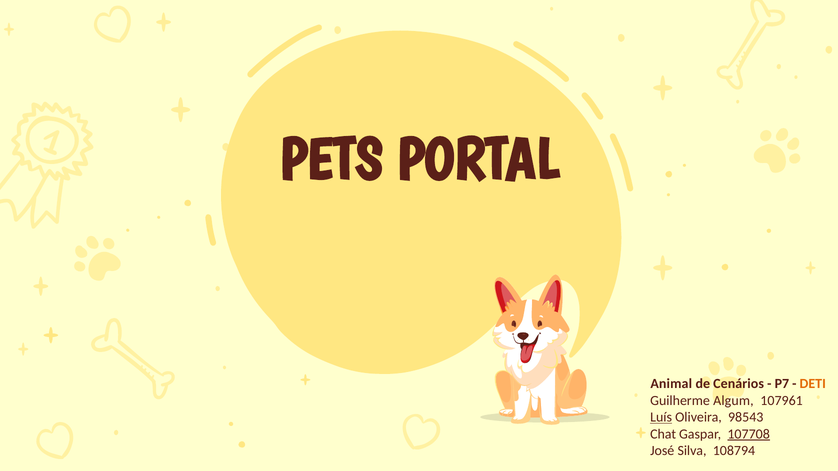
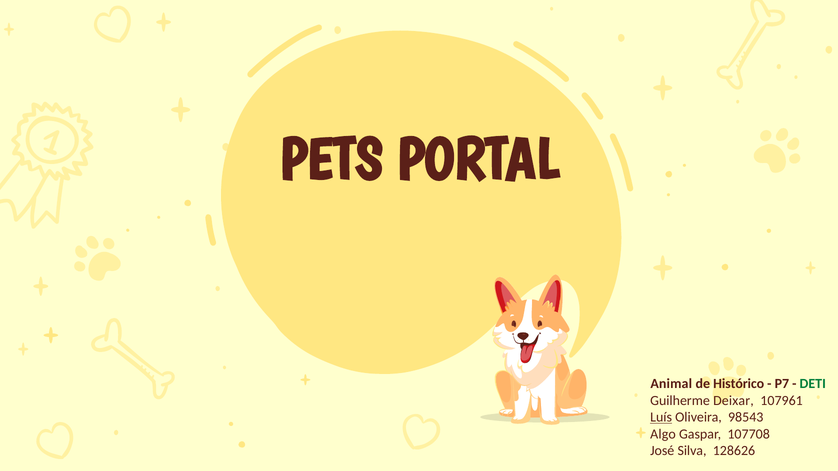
Cenários: Cenários -> Histórico (739, 384)
DETI colour: orange -> green (813, 384)
Algum: Algum -> Deixar (733, 401)
Chat: Chat -> Algo (663, 434)
107708 underline: present -> none (749, 434)
108794: 108794 -> 128626 (734, 451)
